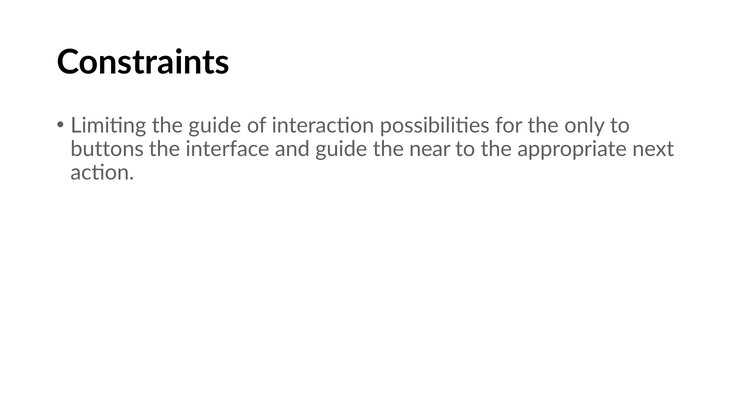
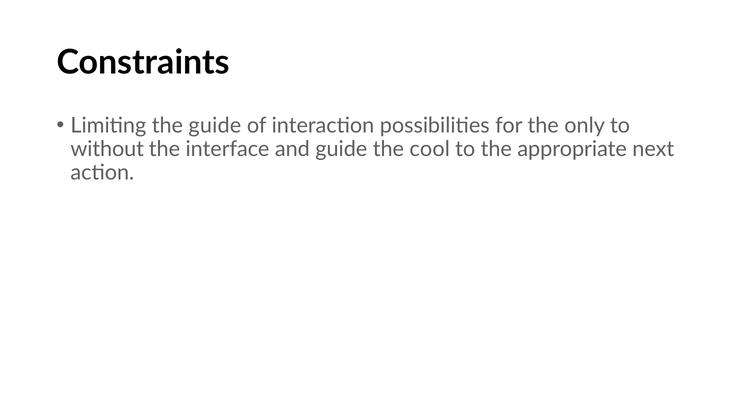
buttons: buttons -> without (107, 149)
near: near -> cool (430, 149)
